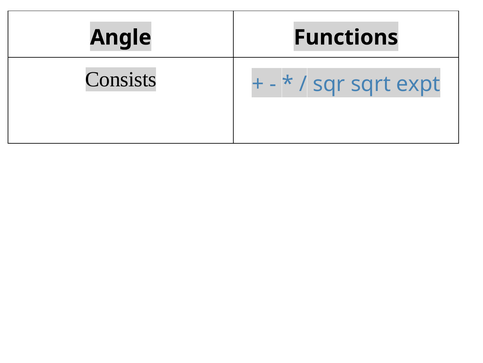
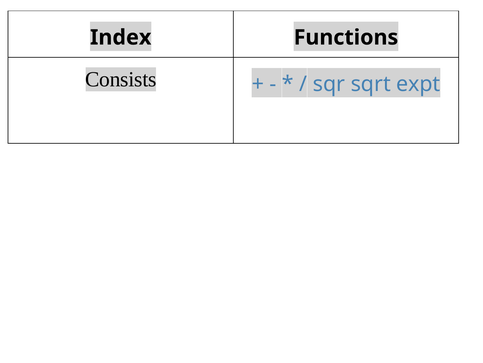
Angle: Angle -> Index (121, 37)
